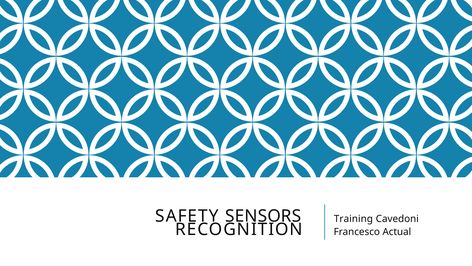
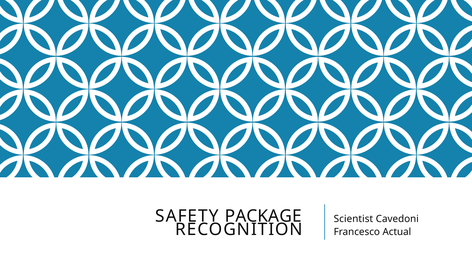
SENSORS: SENSORS -> PACKAGE (263, 216)
Training: Training -> Scientist (353, 219)
